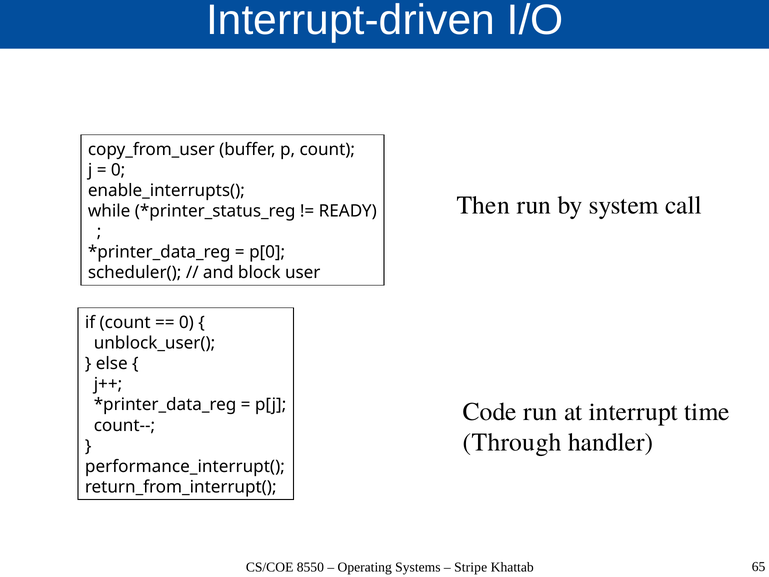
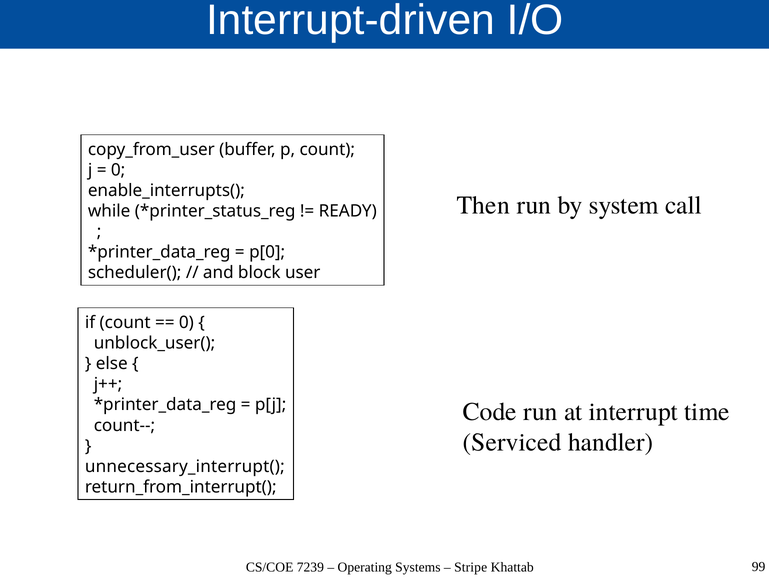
Through: Through -> Serviced (512, 442)
performance_interrupt(: performance_interrupt( -> unnecessary_interrupt( (185, 466)
8550: 8550 -> 7239 (310, 567)
65: 65 -> 99 (759, 566)
